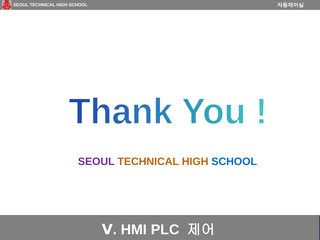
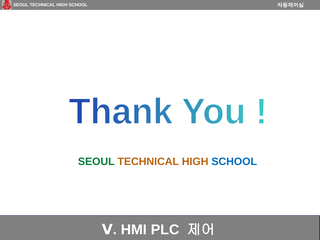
SEOUL colour: purple -> green (96, 161)
